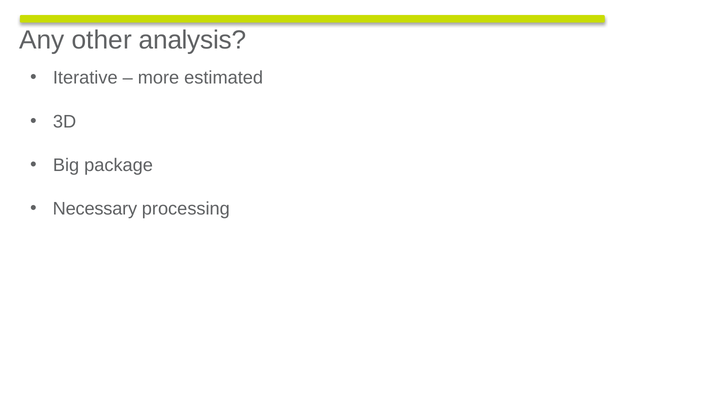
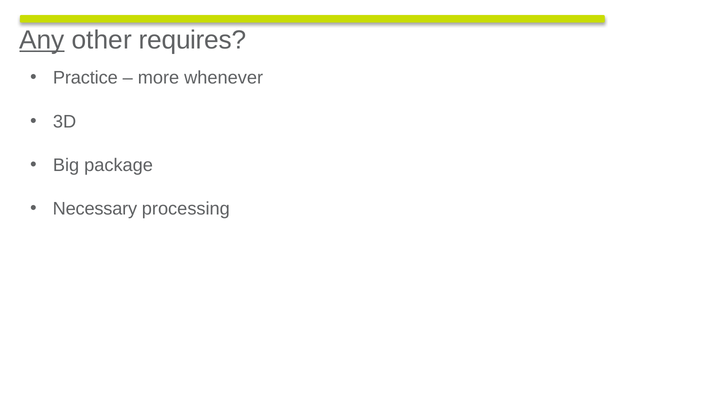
Any underline: none -> present (42, 40)
analysis: analysis -> requires (193, 40)
Iterative: Iterative -> Practice (85, 78)
estimated: estimated -> whenever (224, 78)
